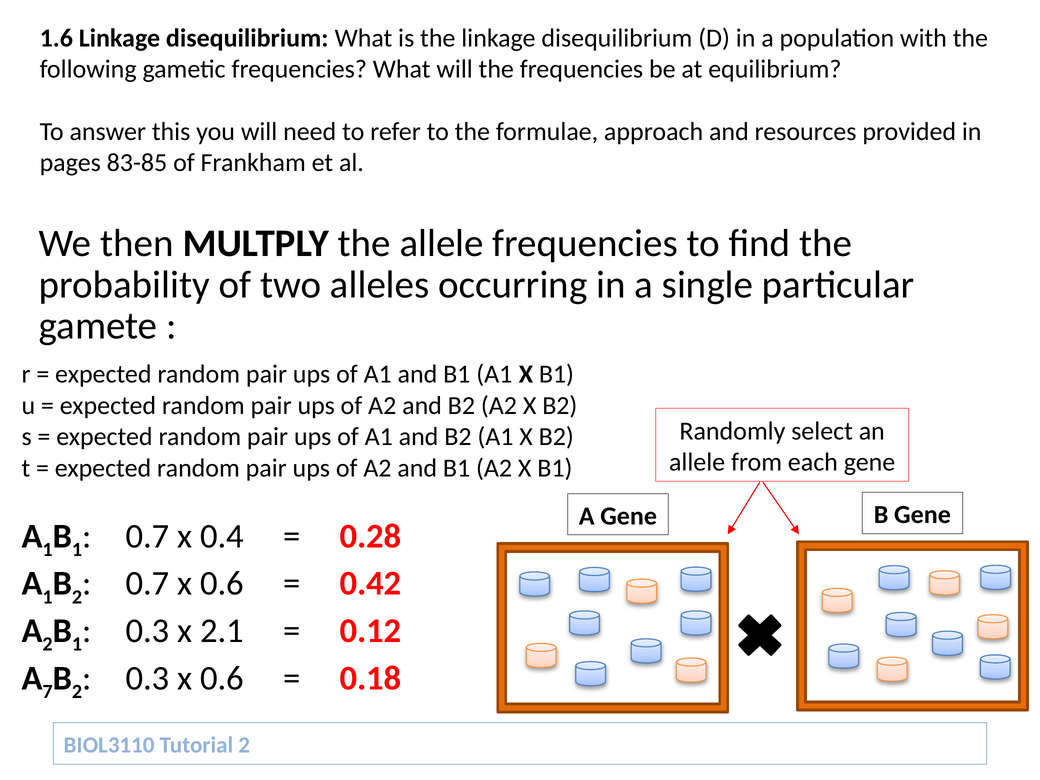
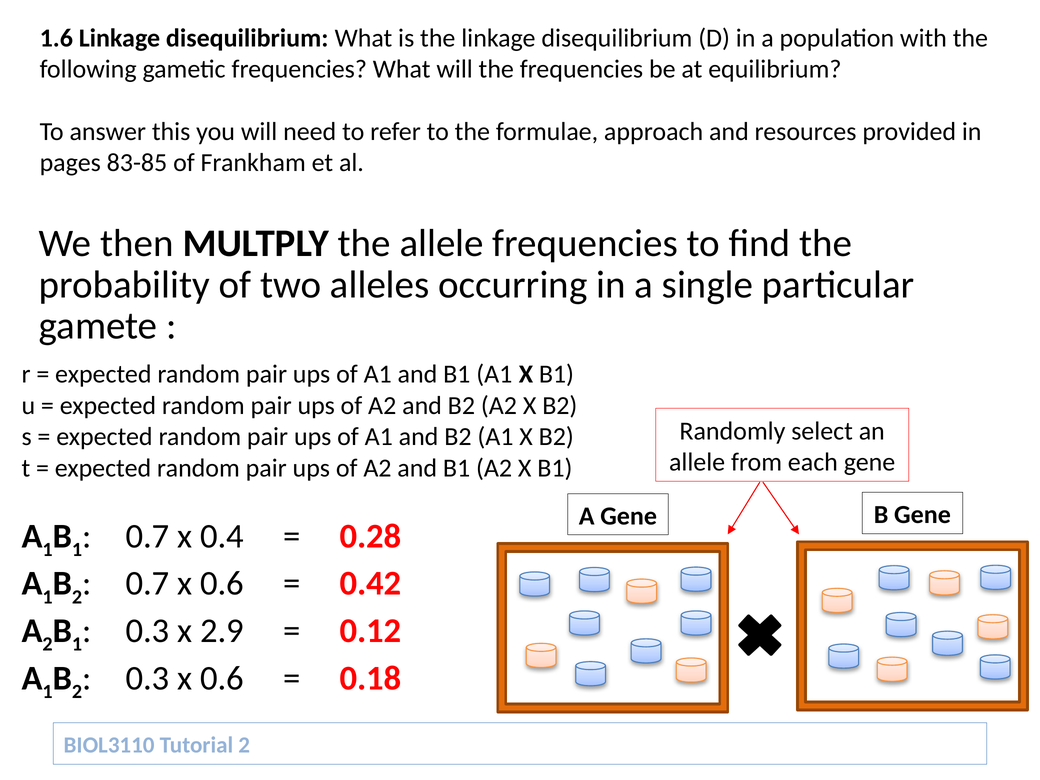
2.1: 2.1 -> 2.9 (222, 631)
7: 7 -> 1 (48, 692)
